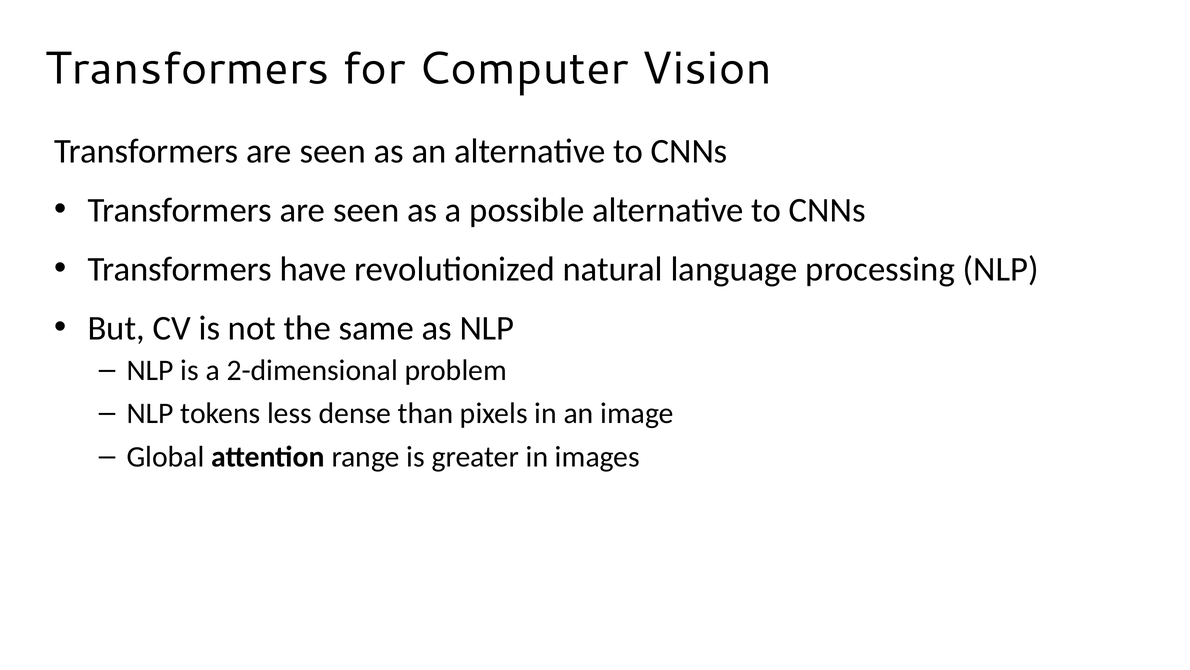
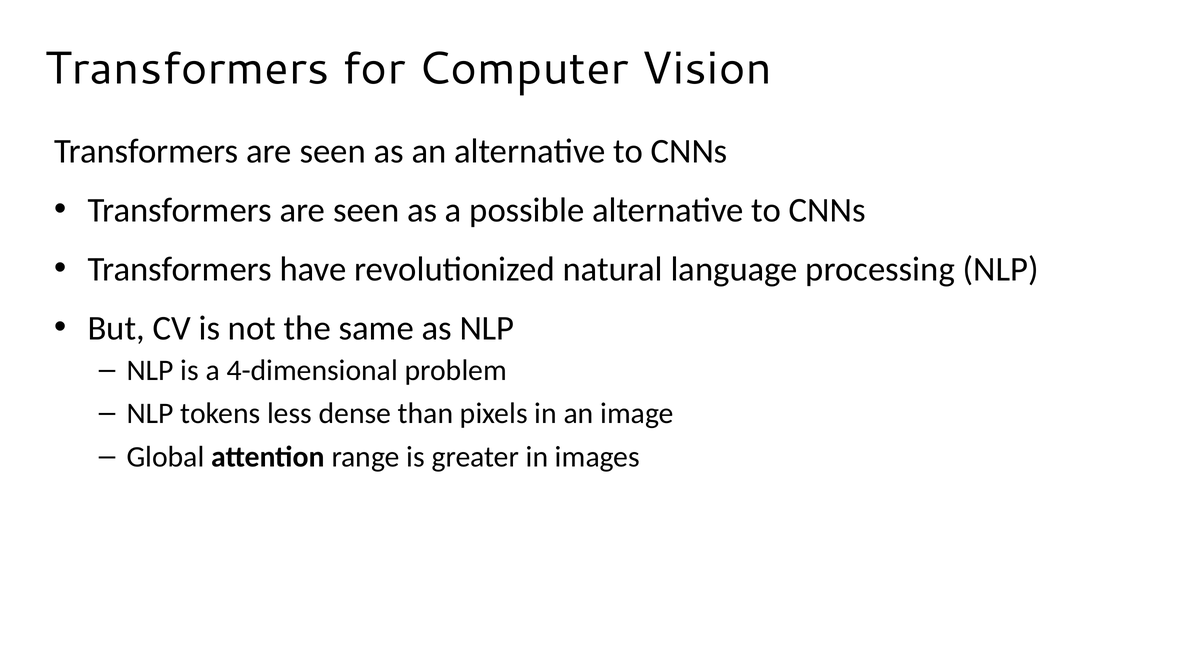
2-dimensional: 2-dimensional -> 4-dimensional (312, 370)
